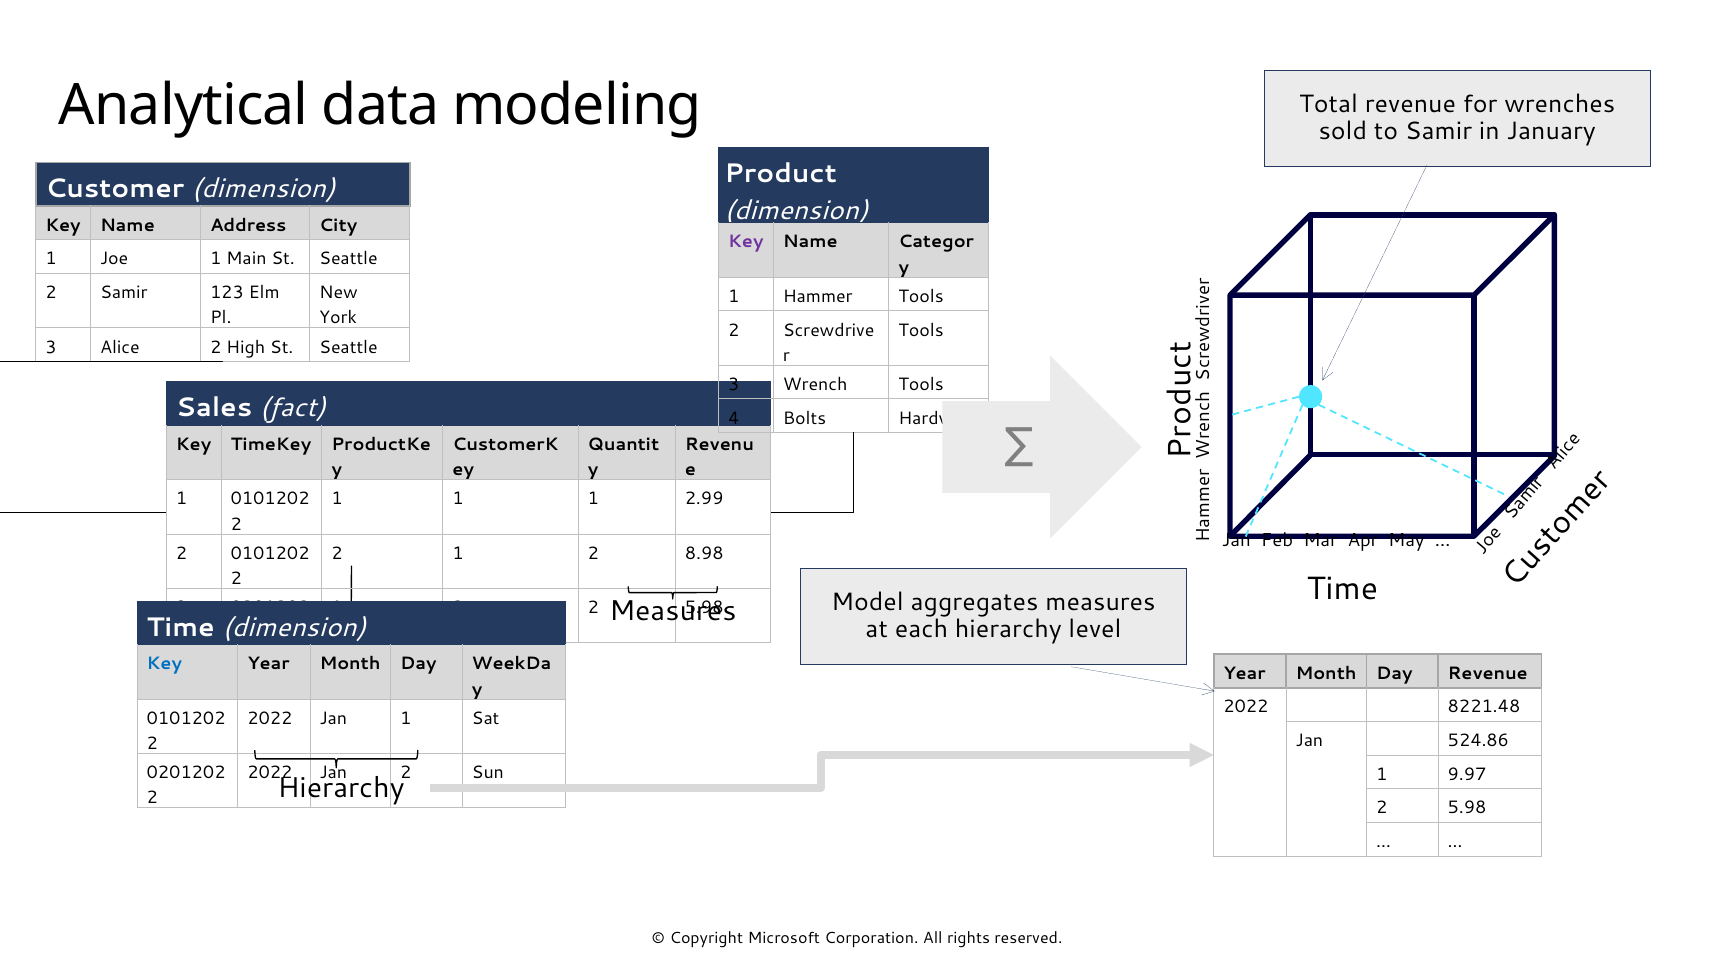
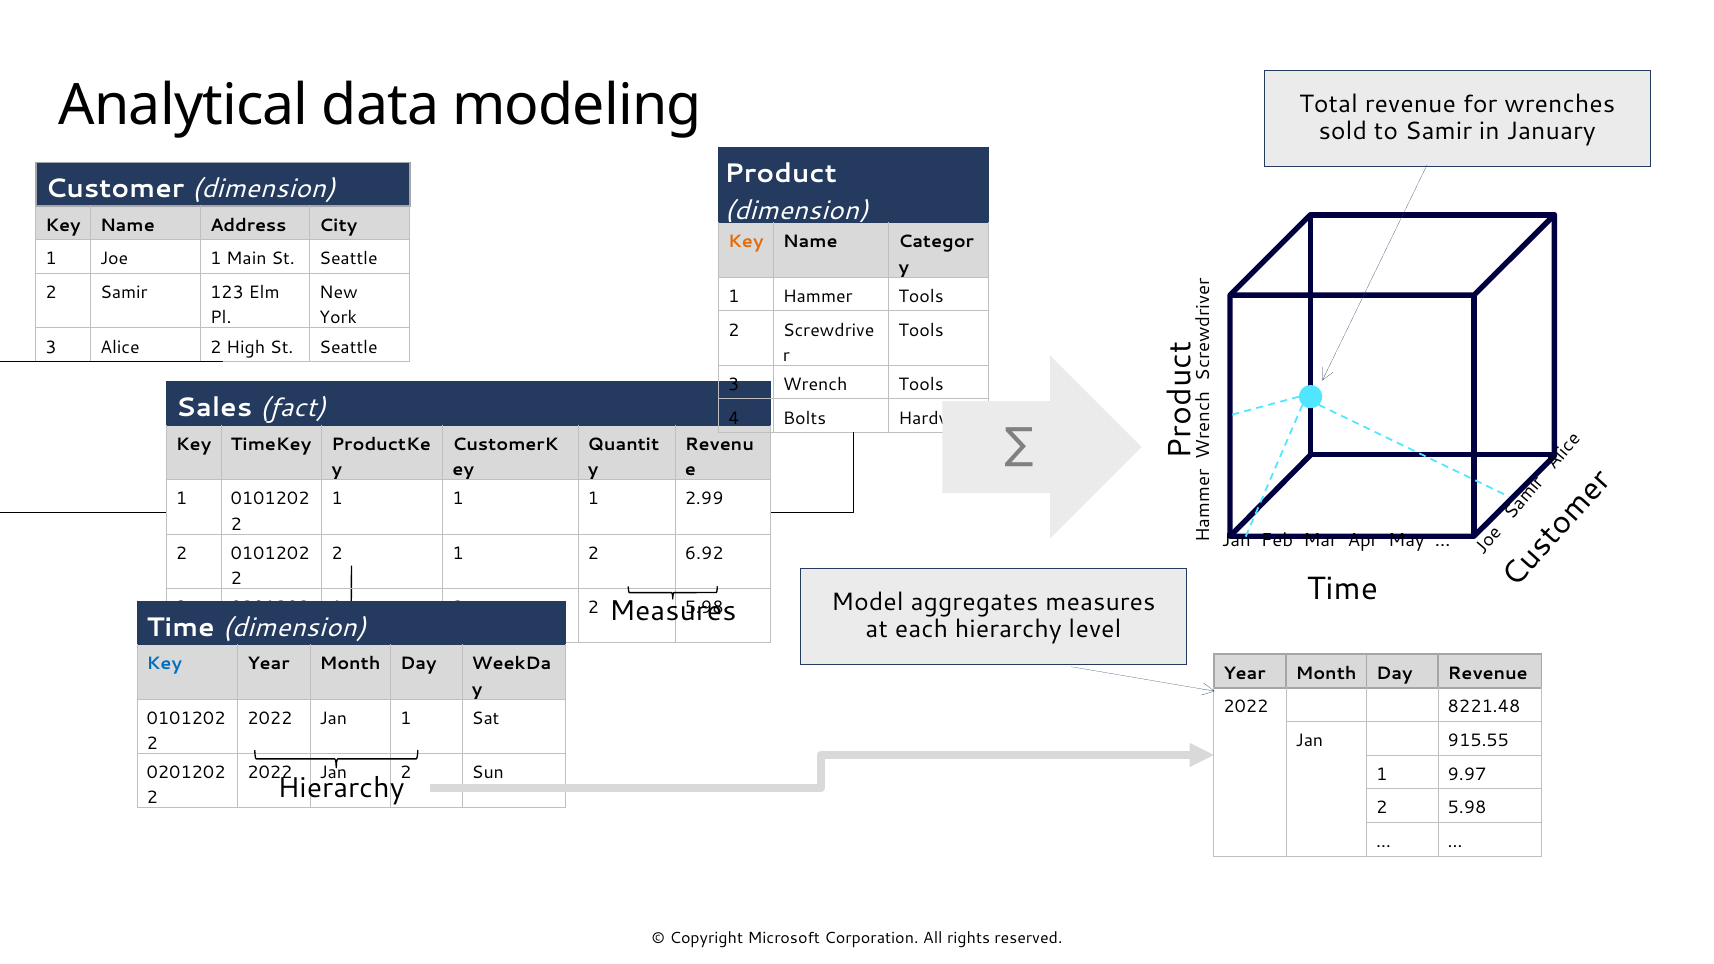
Key colour: purple -> orange (746, 242)
8.98: 8.98 -> 6.92 (704, 553)
524.86: 524.86 -> 915.55 (1478, 741)
